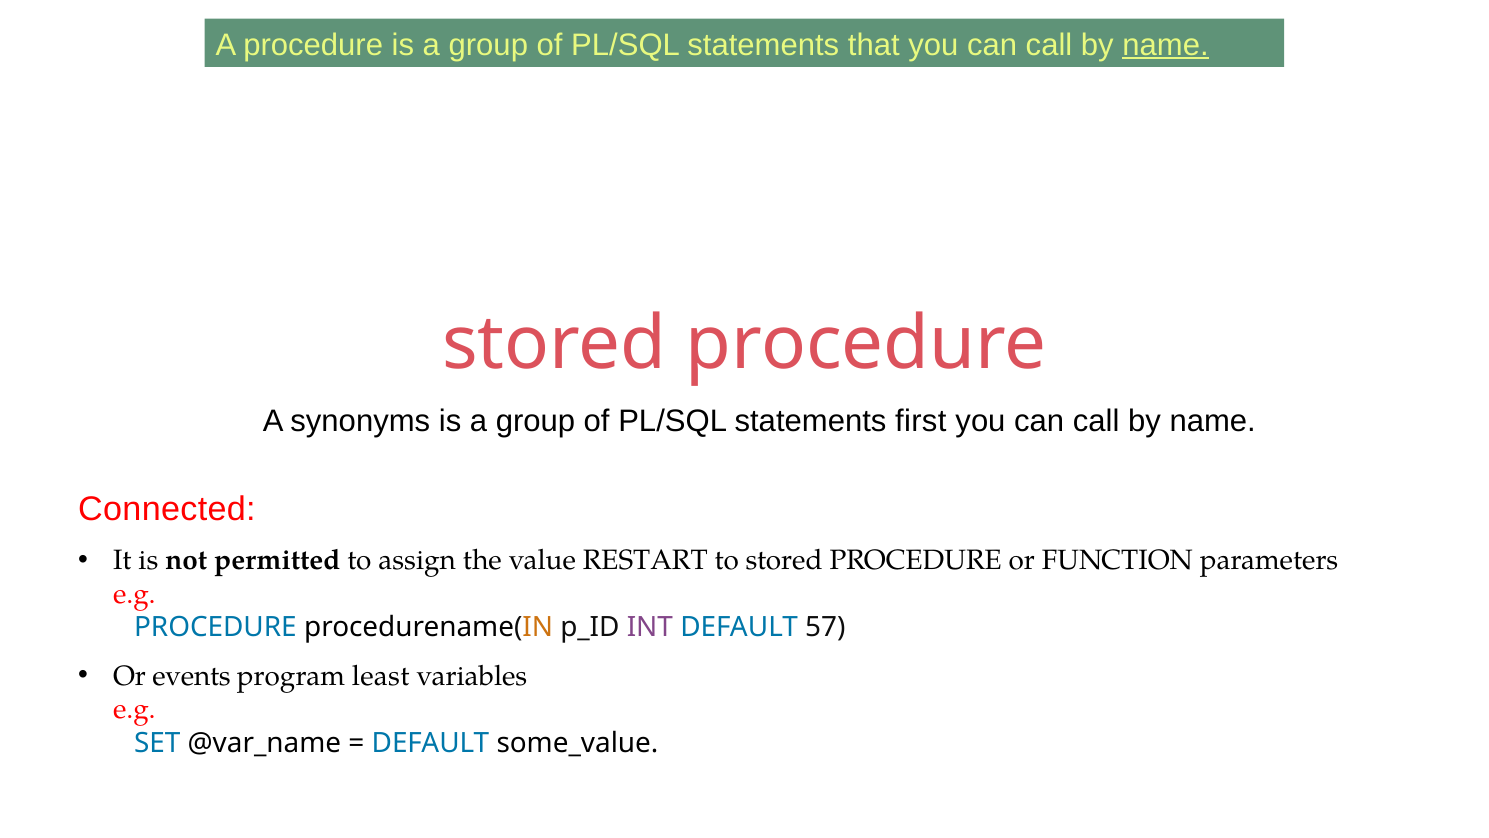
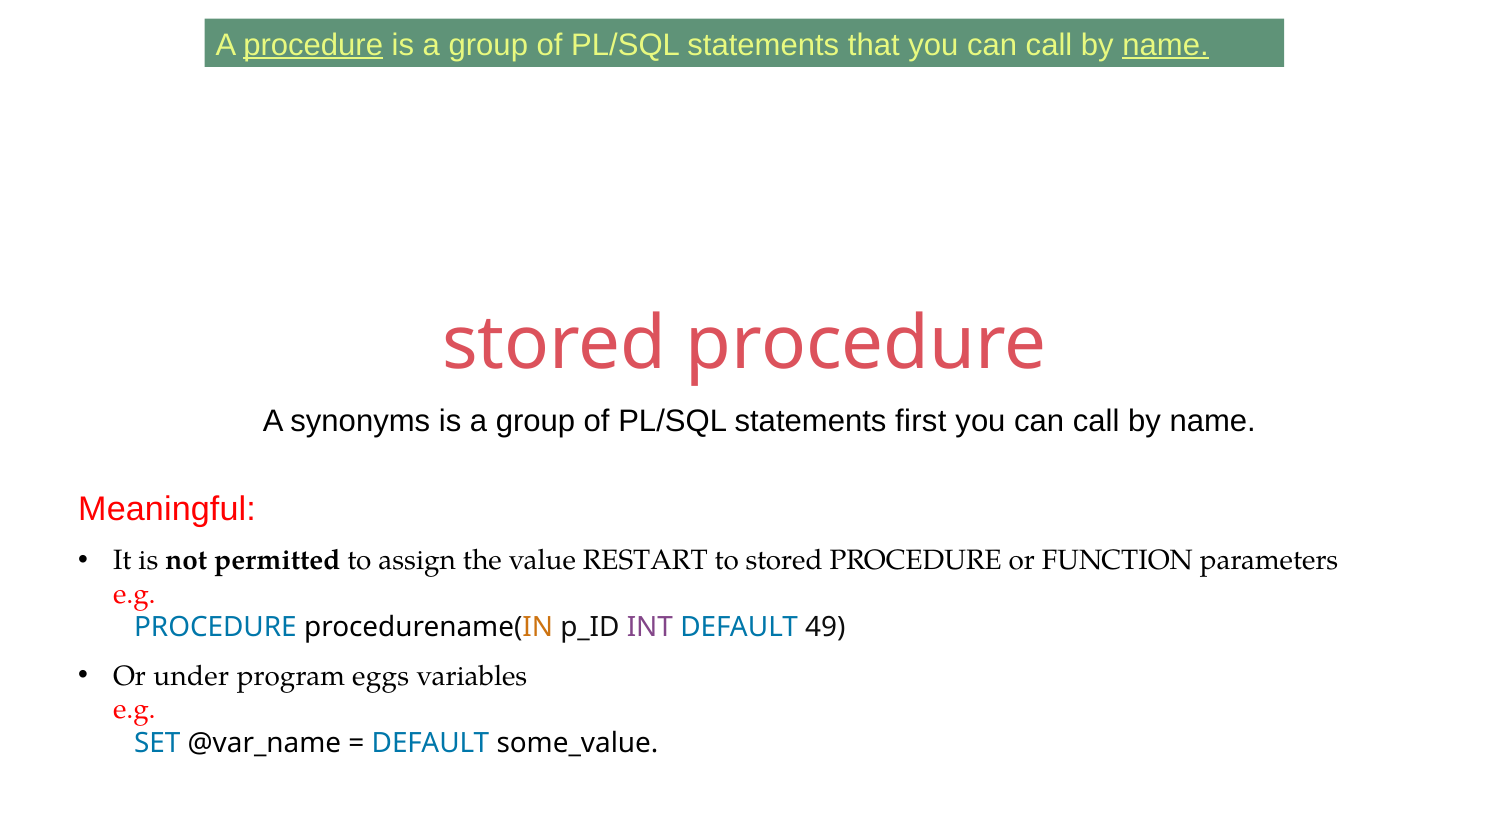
procedure underline: none -> present (313, 45)
Connected: Connected -> Meaningful (167, 509)
57: 57 -> 49 (825, 627)
events: events -> under (191, 676)
least: least -> eggs (381, 676)
